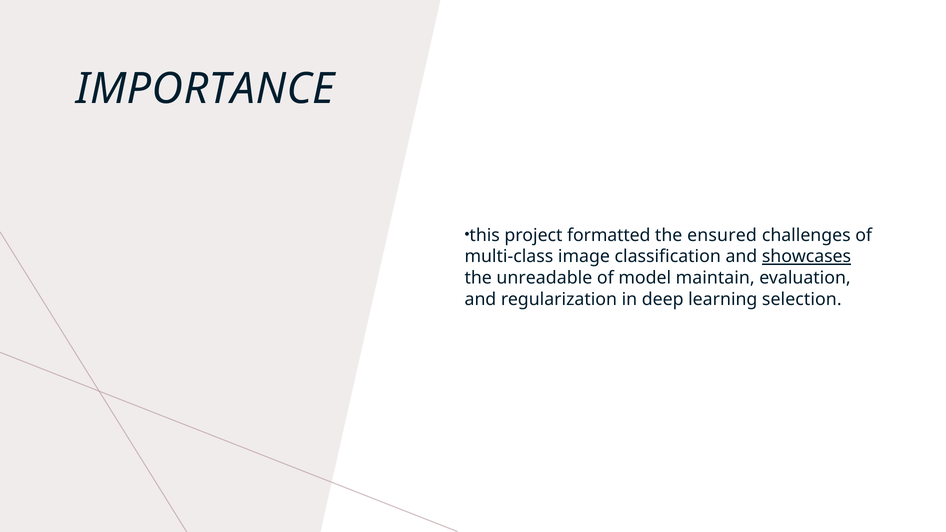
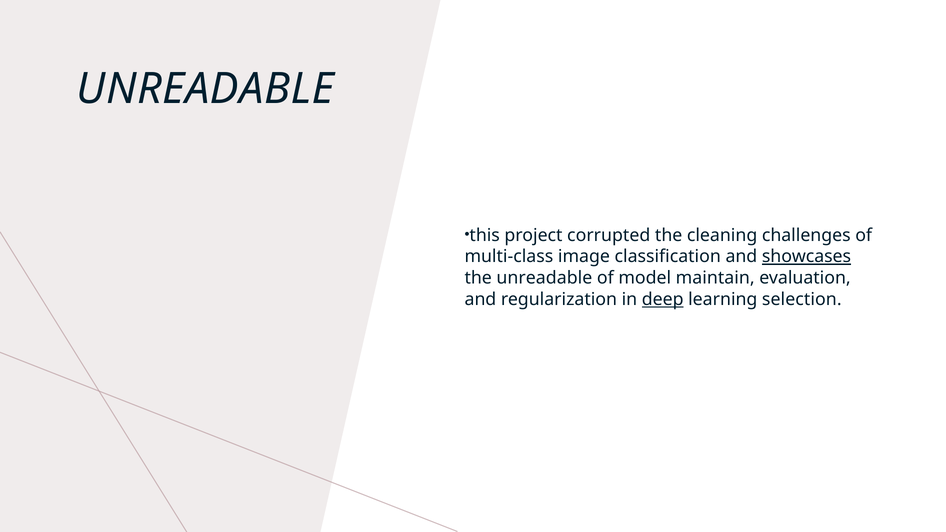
IMPORTANCE: IMPORTANCE -> UNREADABLE (205, 89)
formatted: formatted -> corrupted (609, 235)
ensured: ensured -> cleaning (722, 235)
deep underline: none -> present (663, 299)
